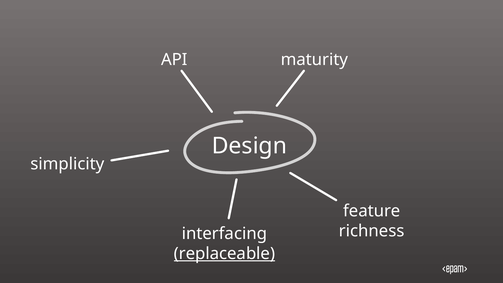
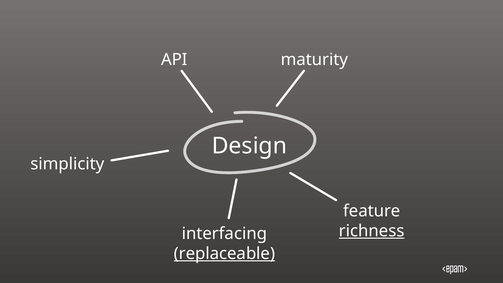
richness underline: none -> present (372, 231)
